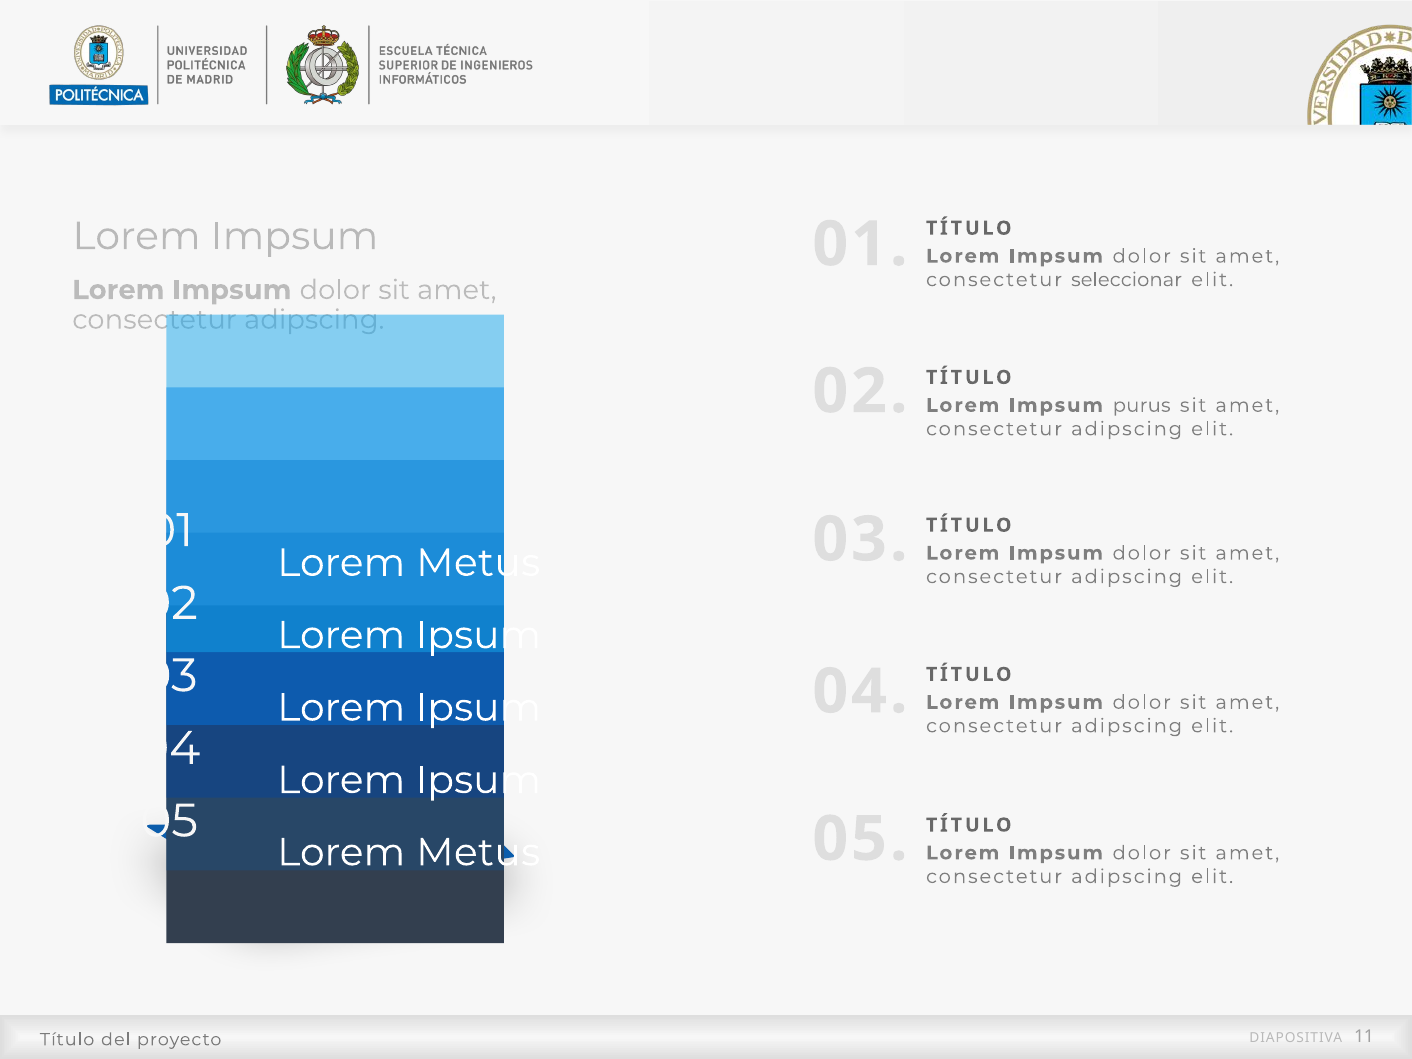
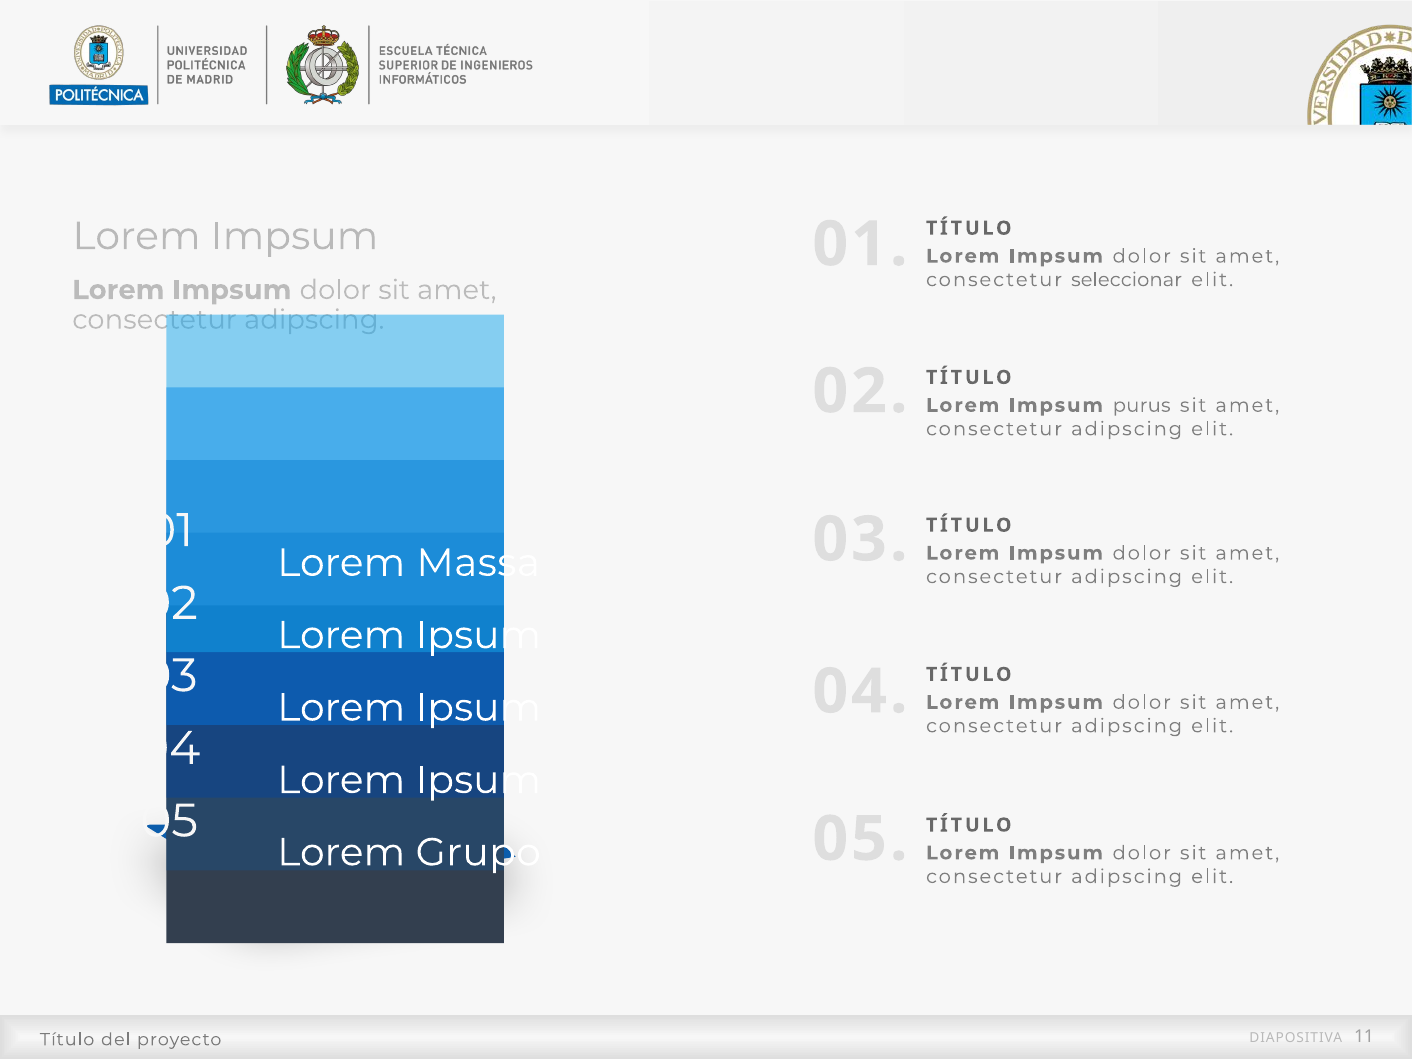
Metus: Metus -> Massa (478, 563)
Metus: Metus -> Grupo (478, 852)
